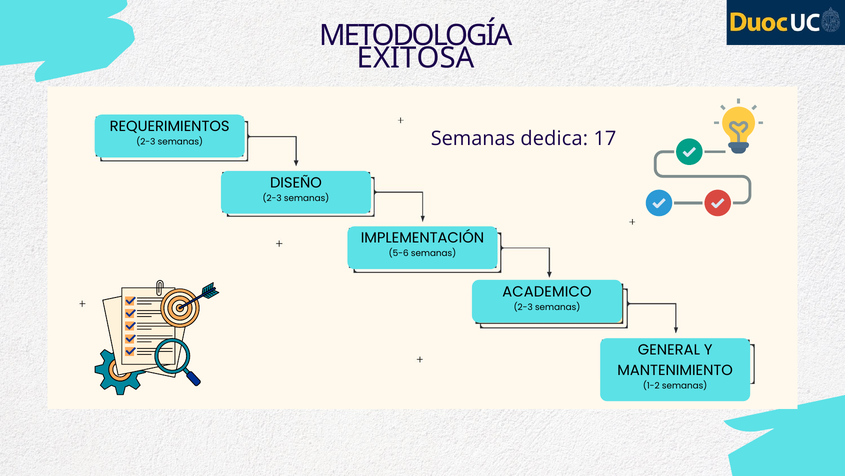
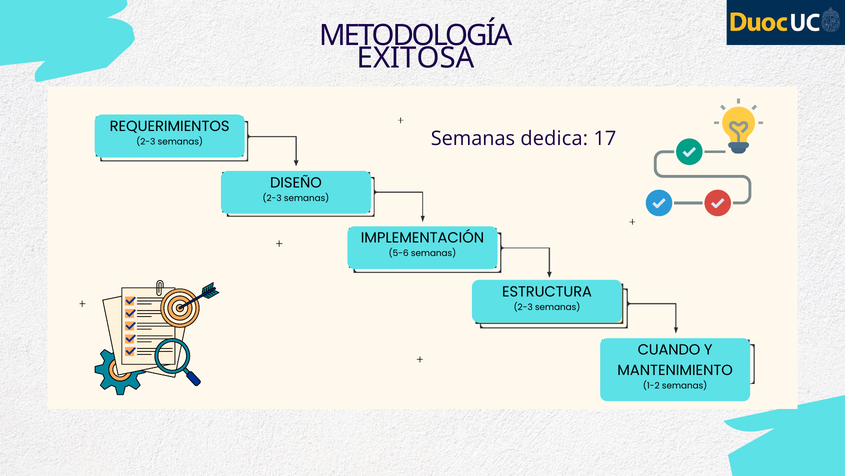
ACADEMICO: ACADEMICO -> ESTRUCTURA (547, 291)
GENERAL: GENERAL -> CUANDO (669, 349)
